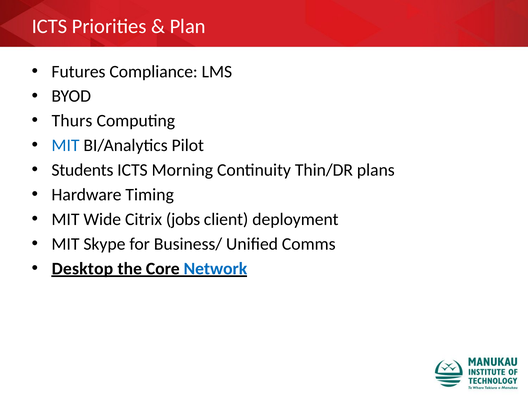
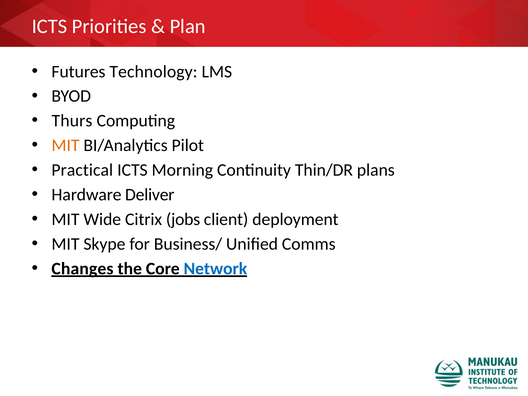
Compliance: Compliance -> Technology (153, 72)
MIT colour: blue -> orange (65, 145)
Students: Students -> Practical (82, 170)
Timing: Timing -> Deliver (150, 195)
Desktop: Desktop -> Changes (82, 269)
